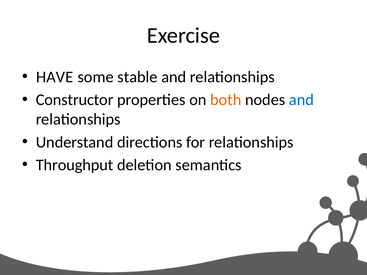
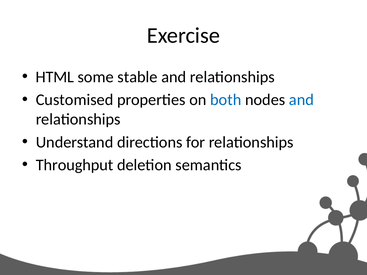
HAVE: HAVE -> HTML (55, 77)
Constructor: Constructor -> Customised (75, 100)
both colour: orange -> blue (226, 100)
